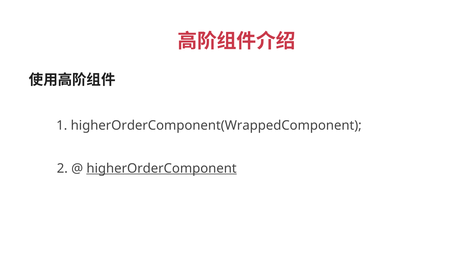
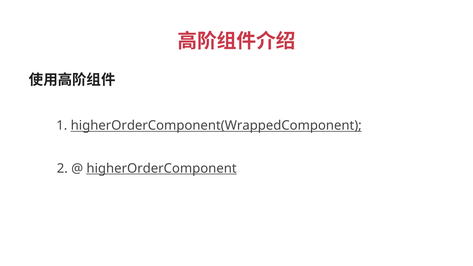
higherOrderComponent(WrappedComponent underline: none -> present (216, 126)
